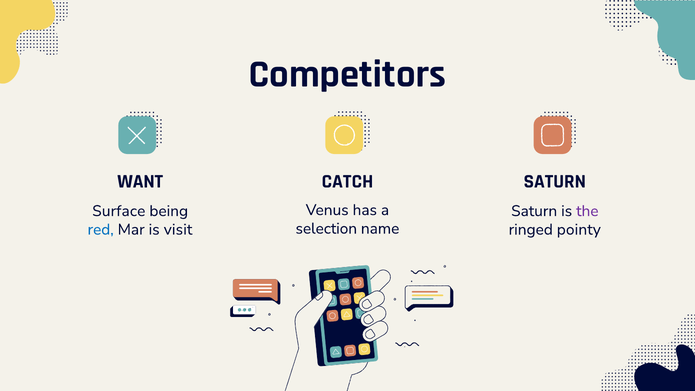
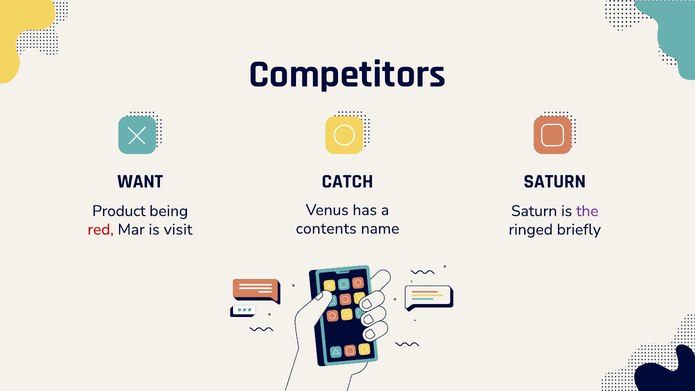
Surface: Surface -> Product (119, 211)
selection: selection -> contents (326, 228)
red colour: blue -> red (101, 229)
pointy: pointy -> briefly (579, 229)
